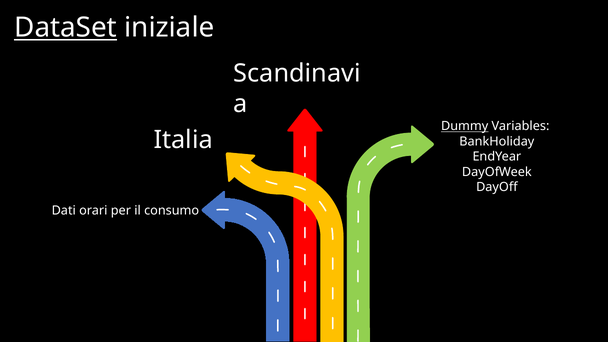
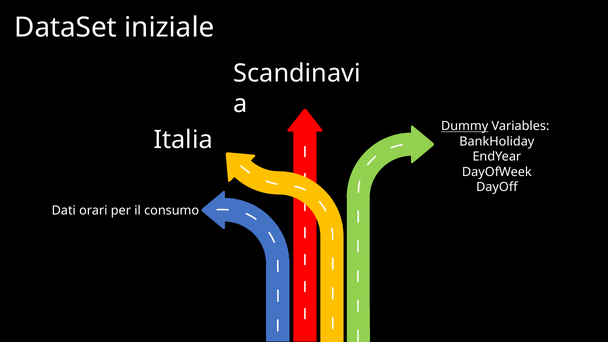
DataSet underline: present -> none (66, 28)
